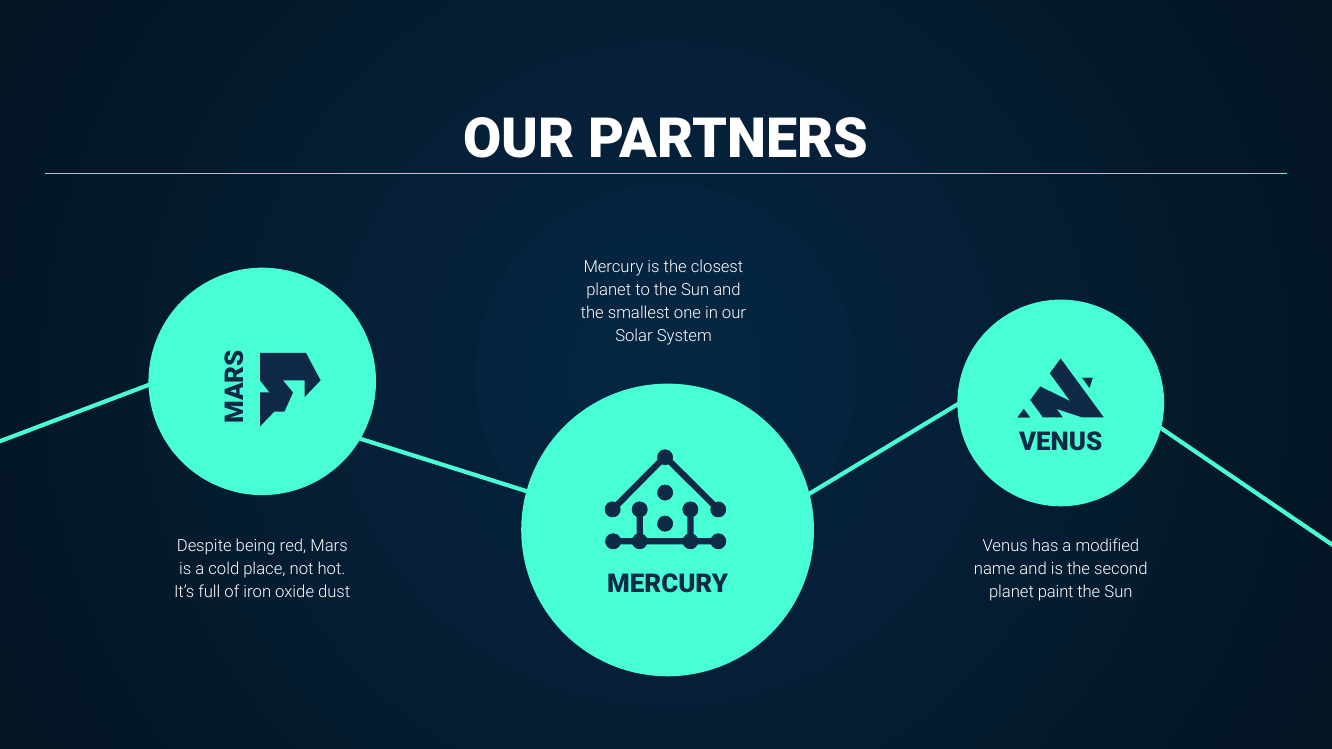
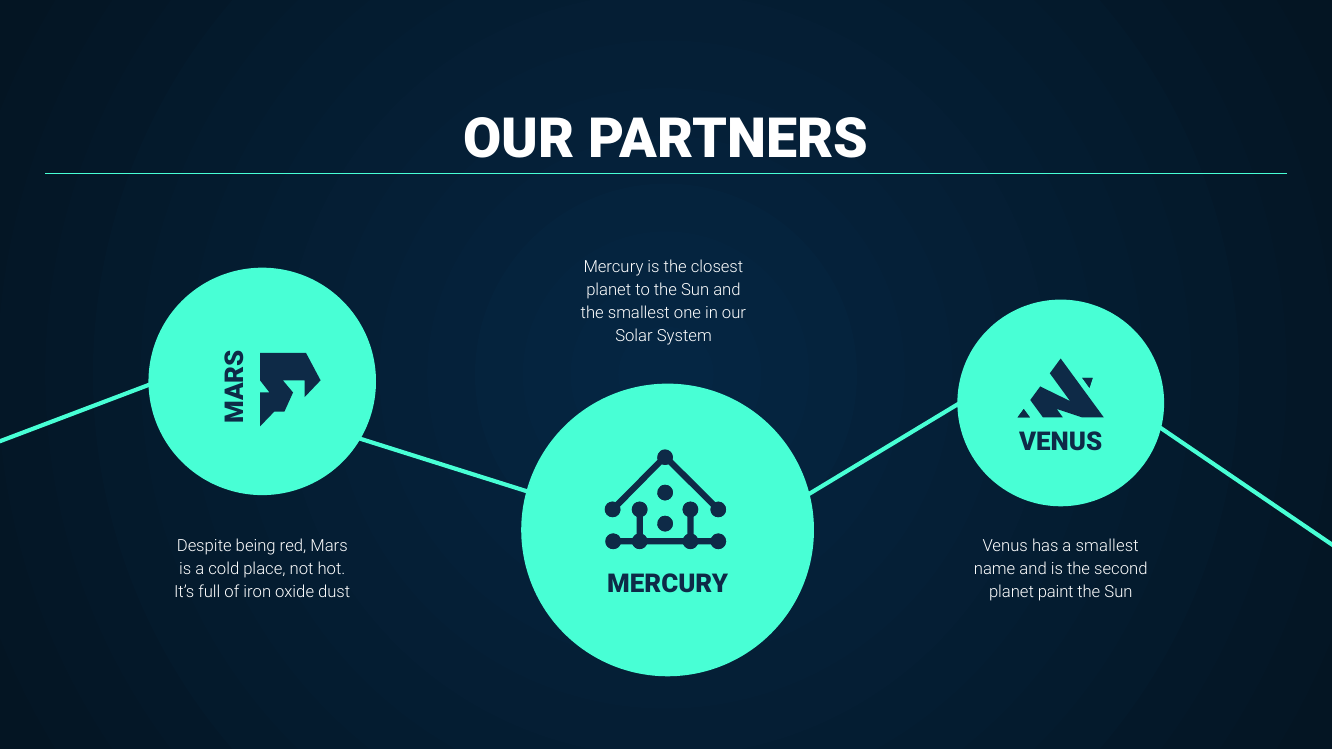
a modified: modified -> smallest (1107, 546)
